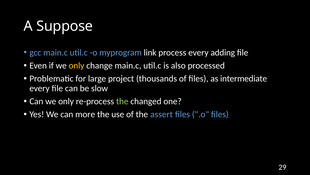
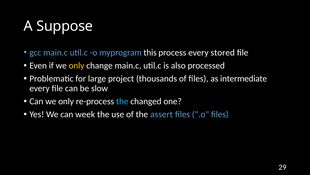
link: link -> this (150, 52)
adding: adding -> stored (223, 52)
the colour: light green -> light blue (122, 101)
more: more -> week (85, 114)
